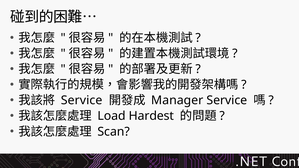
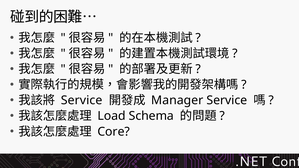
Hardest: Hardest -> Schema (151, 116)
Scan: Scan -> Core (114, 132)
